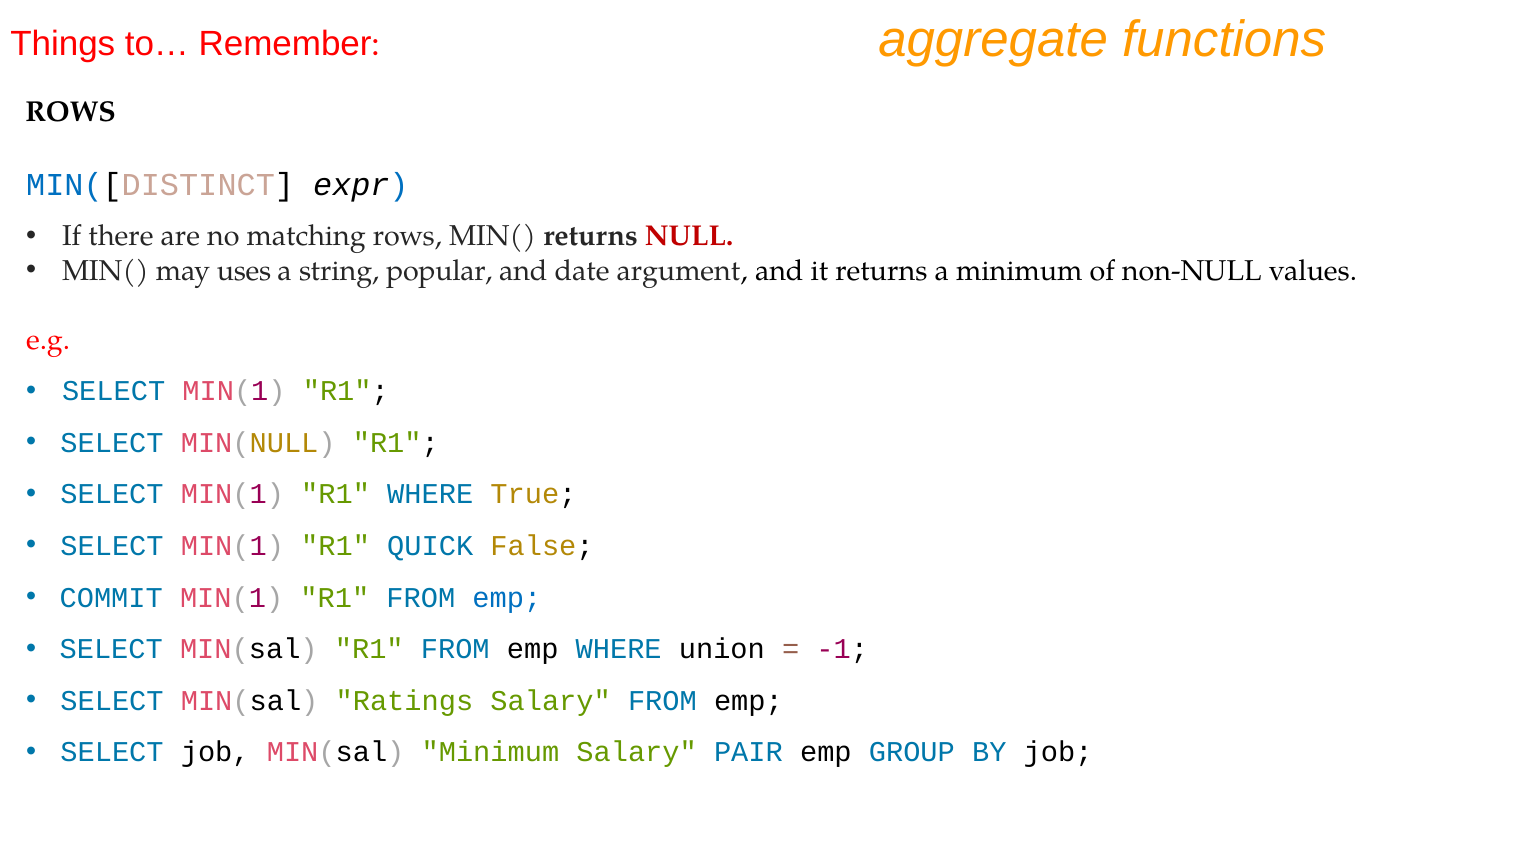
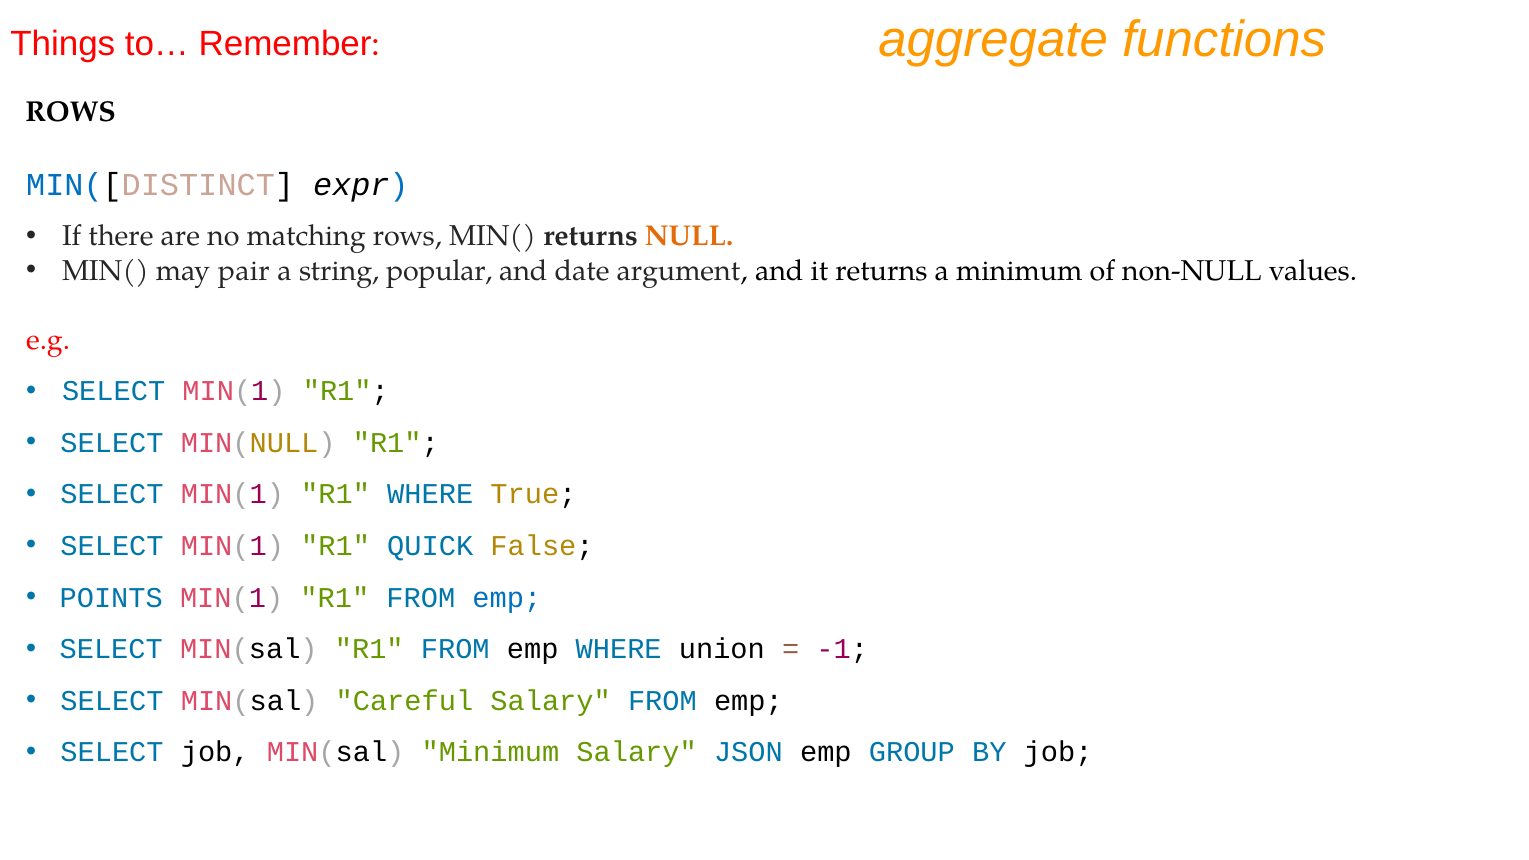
NULL colour: red -> orange (689, 236)
uses: uses -> pair (244, 271)
COMMIT: COMMIT -> POINTS (111, 598)
Ratings: Ratings -> Careful (404, 701)
PAIR: PAIR -> JSON (748, 752)
